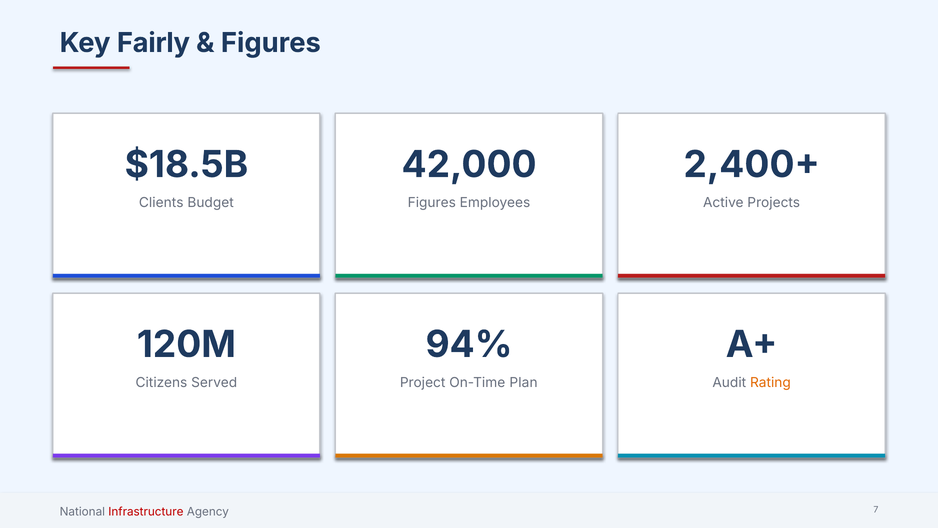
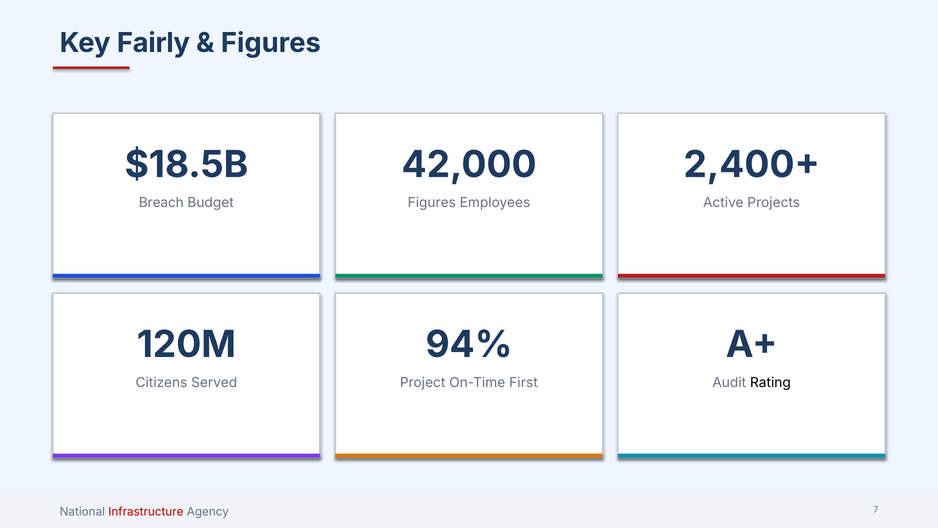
Clients: Clients -> Breach (161, 203)
Plan: Plan -> First (523, 382)
Rating colour: orange -> black (770, 382)
